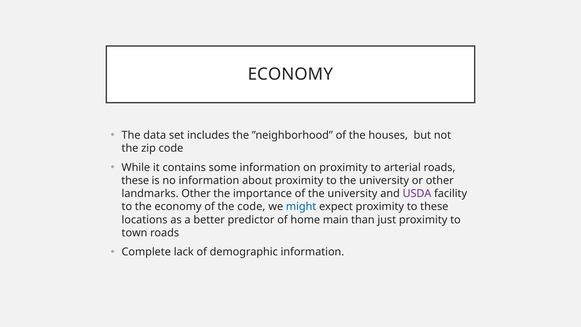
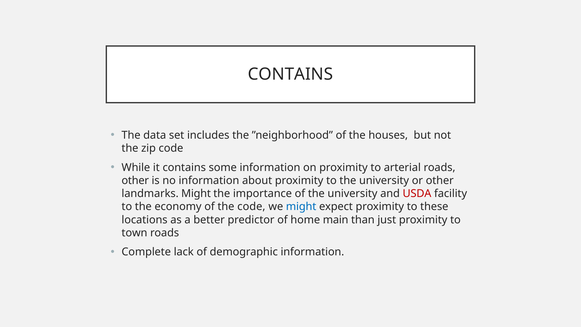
ECONOMY: ECONOMY -> CONTAINS (290, 74)
these: these -> other (135, 180)
landmarks Other: Other -> Might (196, 194)
USDA colour: purple -> red (417, 194)
